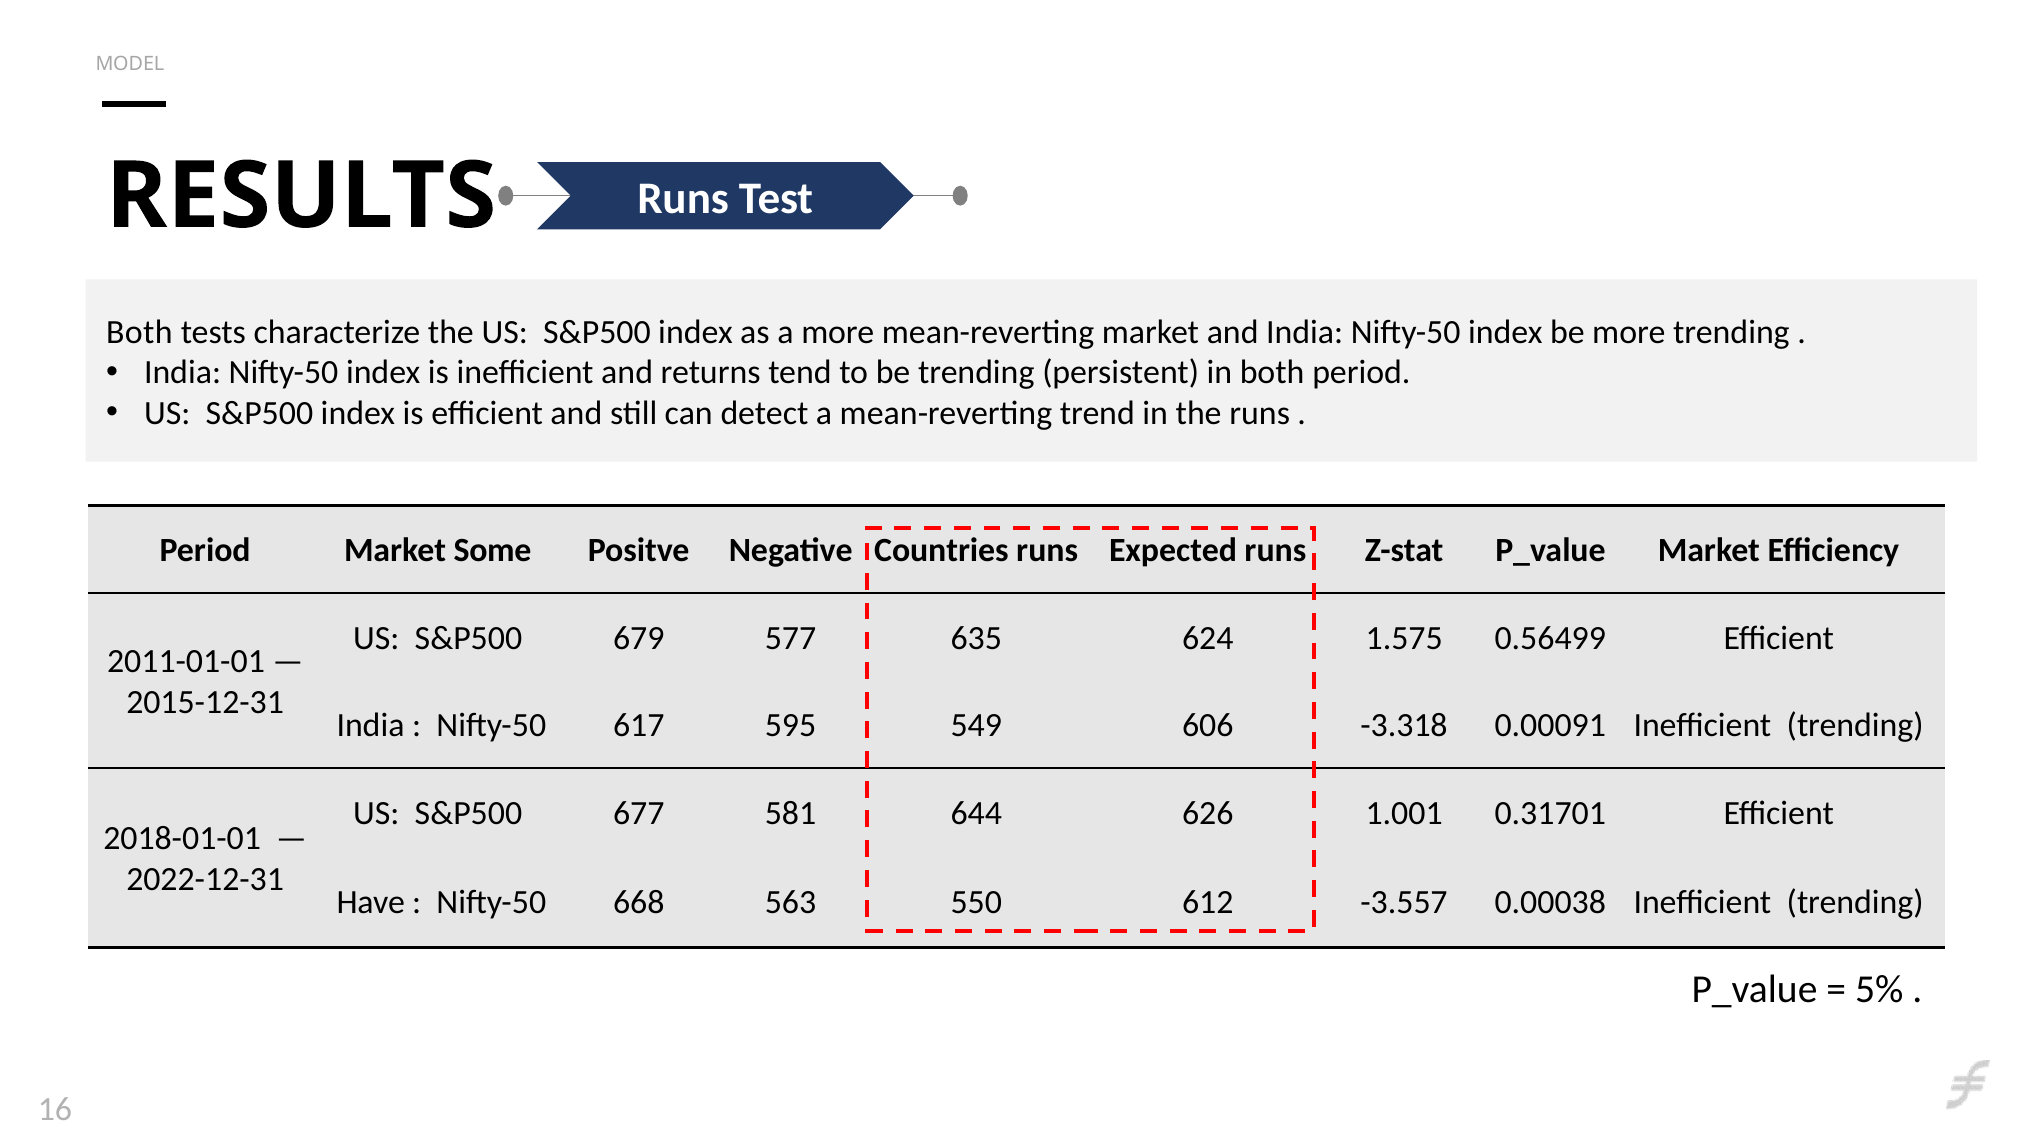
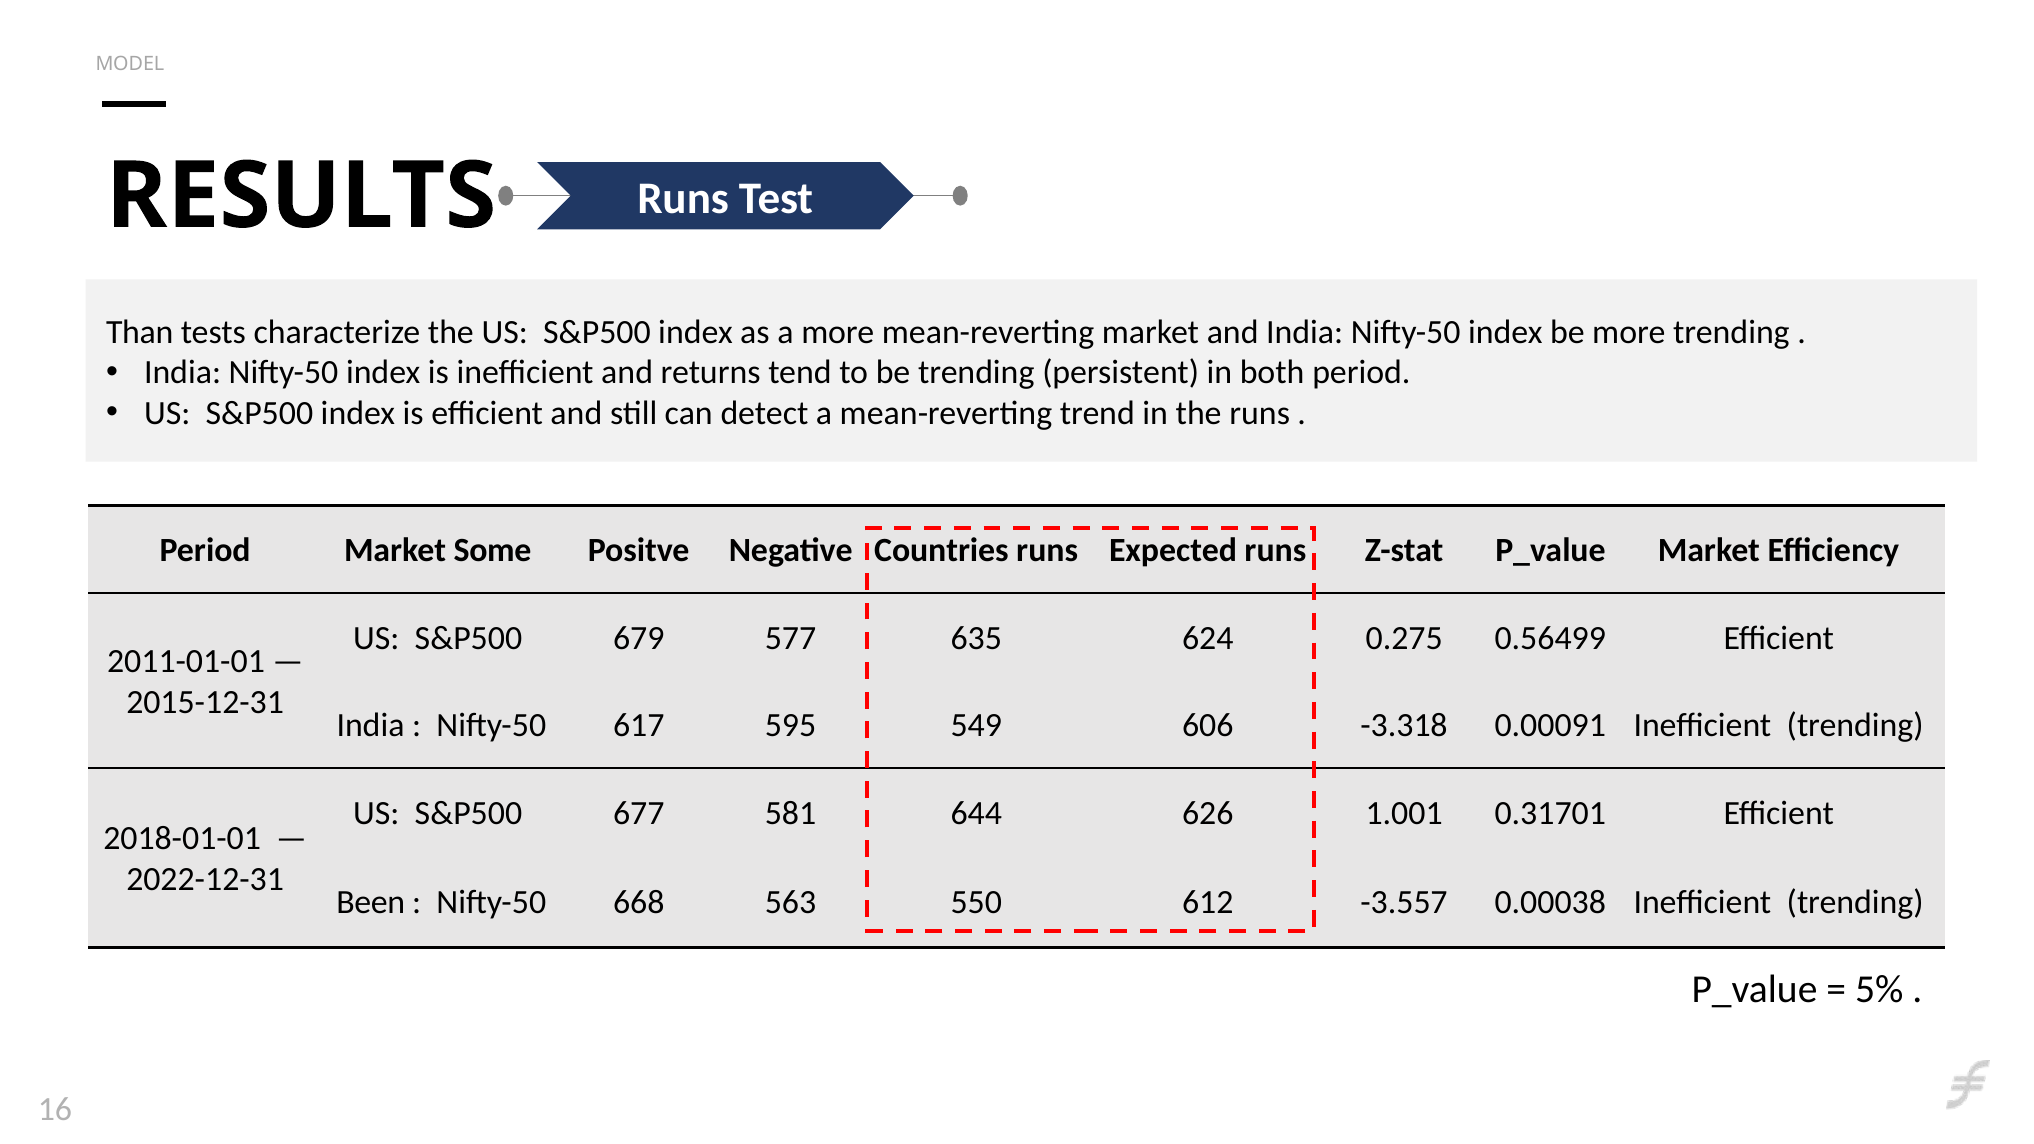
Both: Both -> Than (140, 332)
1.575: 1.575 -> 0.275 (1404, 638)
Have: Have -> Been (371, 903)
